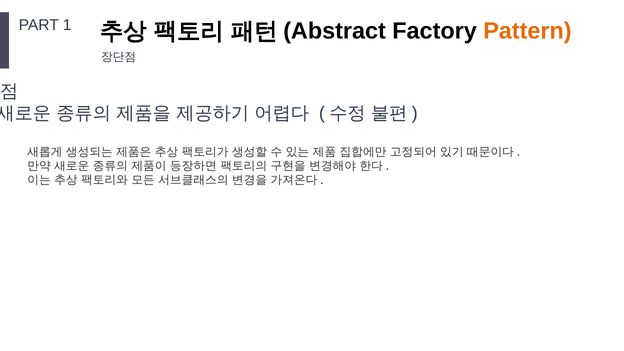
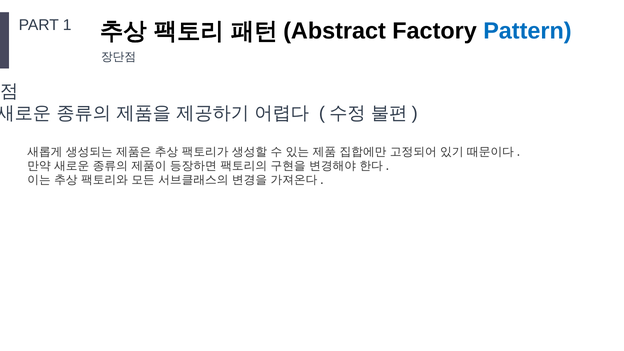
Pattern colour: orange -> blue (527, 31)
